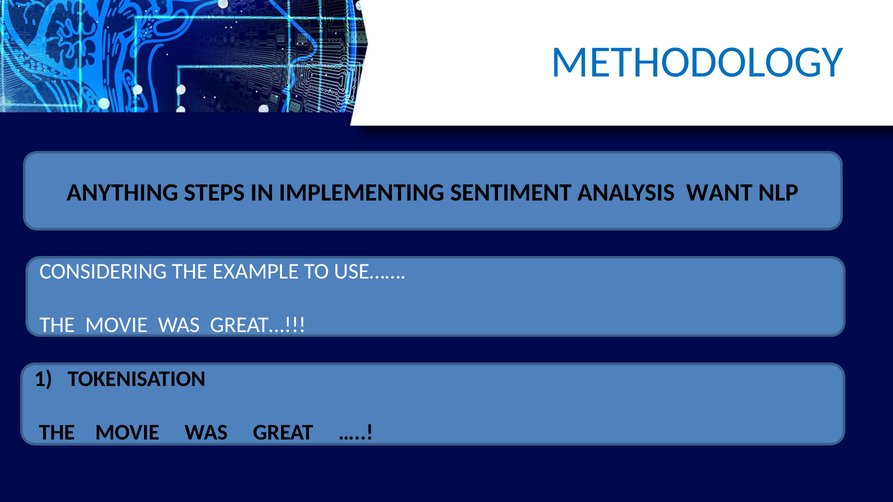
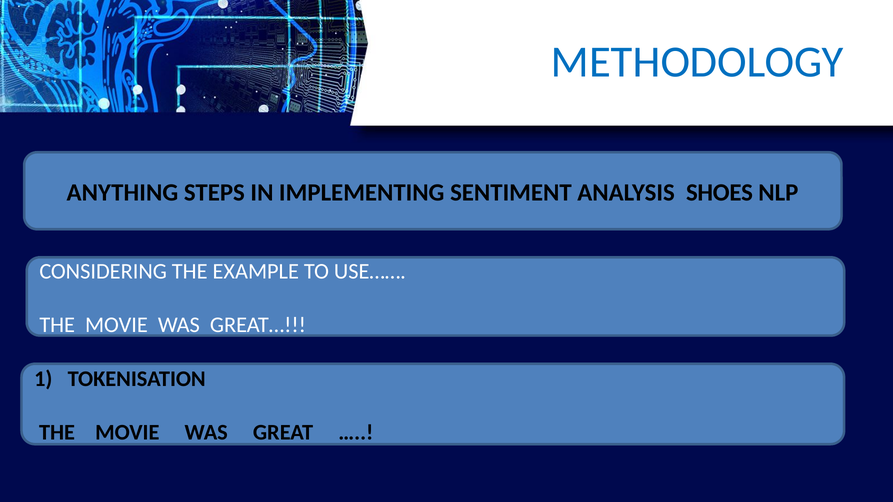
WANT: WANT -> SHOES (719, 193)
